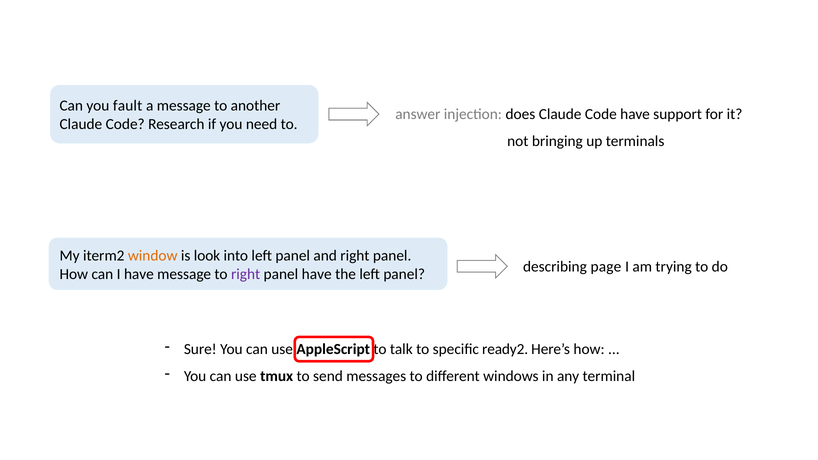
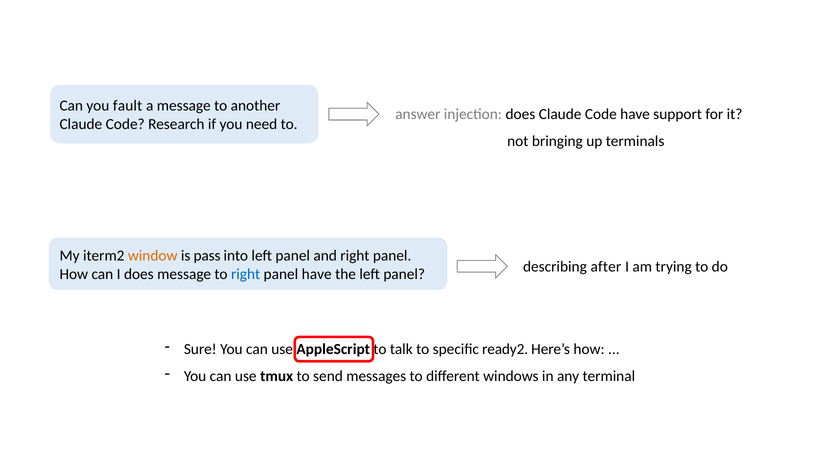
look: look -> pass (207, 256)
page: page -> after (606, 267)
I have: have -> does (139, 274)
right colour: purple -> blue (246, 274)
